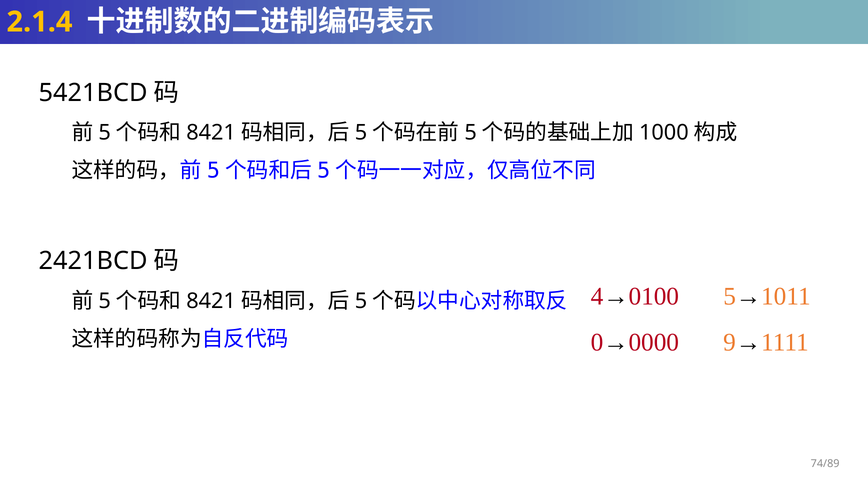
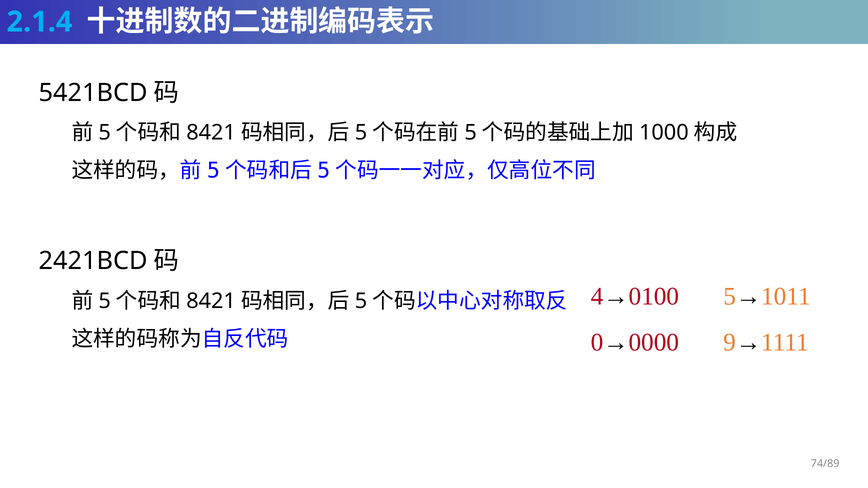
2.1.4 colour: yellow -> light blue (39, 22)
